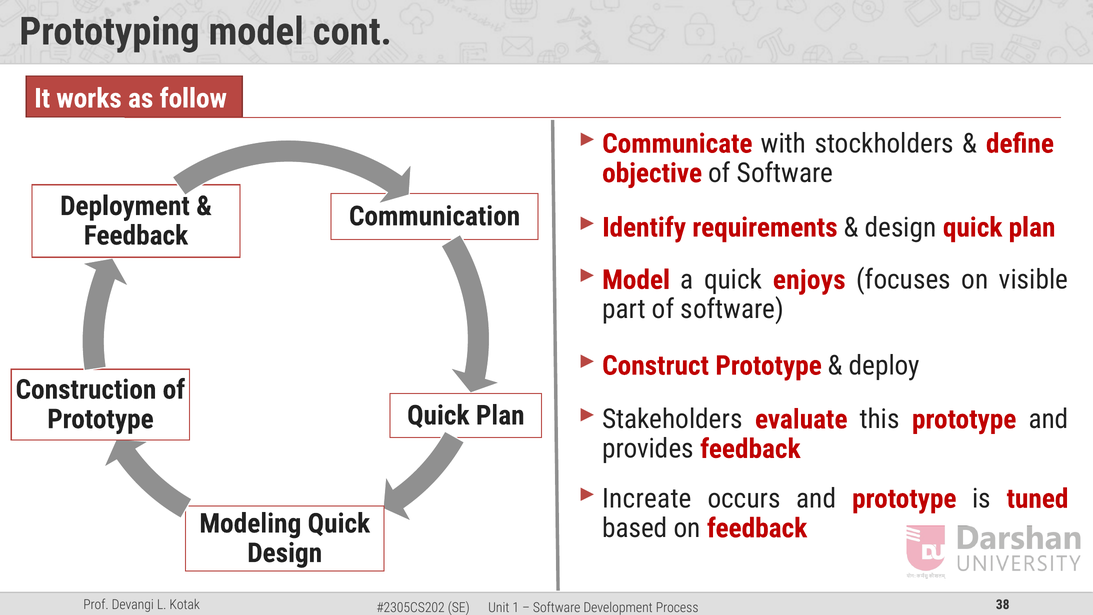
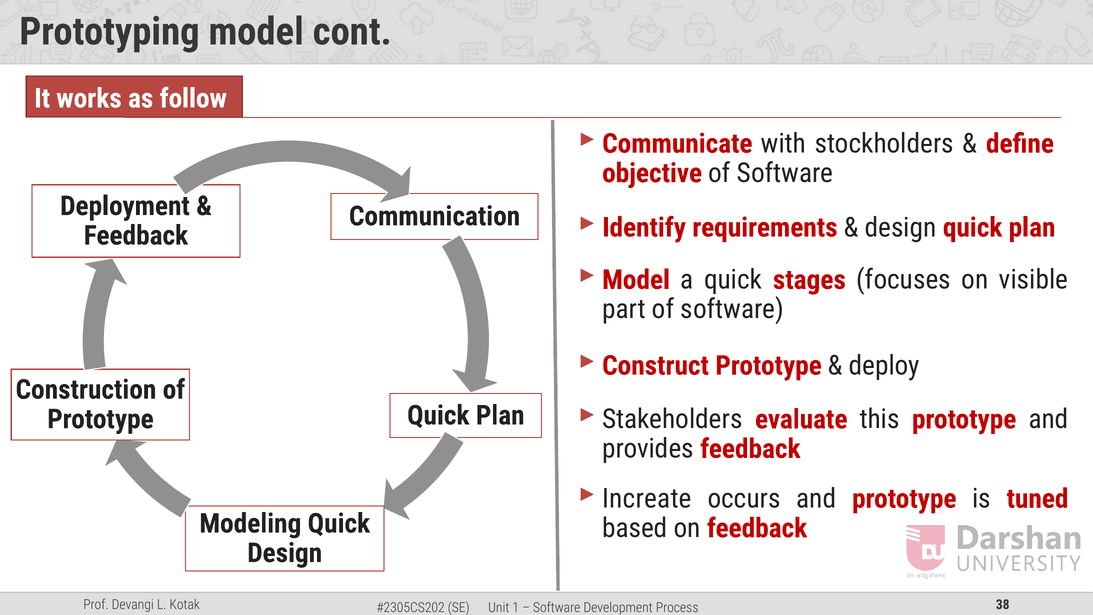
enjoys: enjoys -> stages (809, 280)
